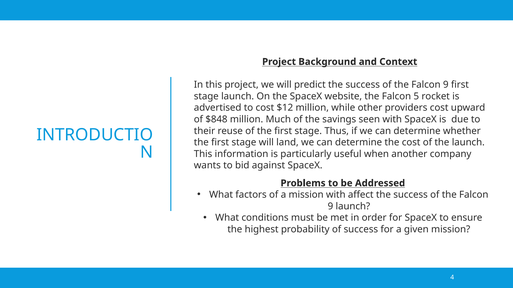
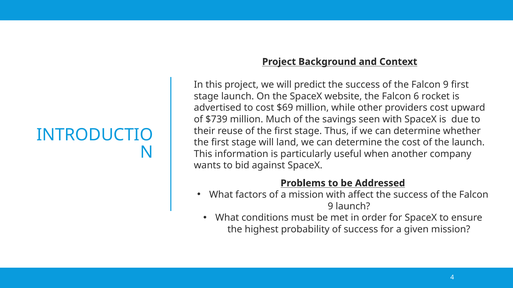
5: 5 -> 6 (416, 96)
$12: $12 -> $69 (285, 108)
$848: $848 -> $739 (216, 120)
